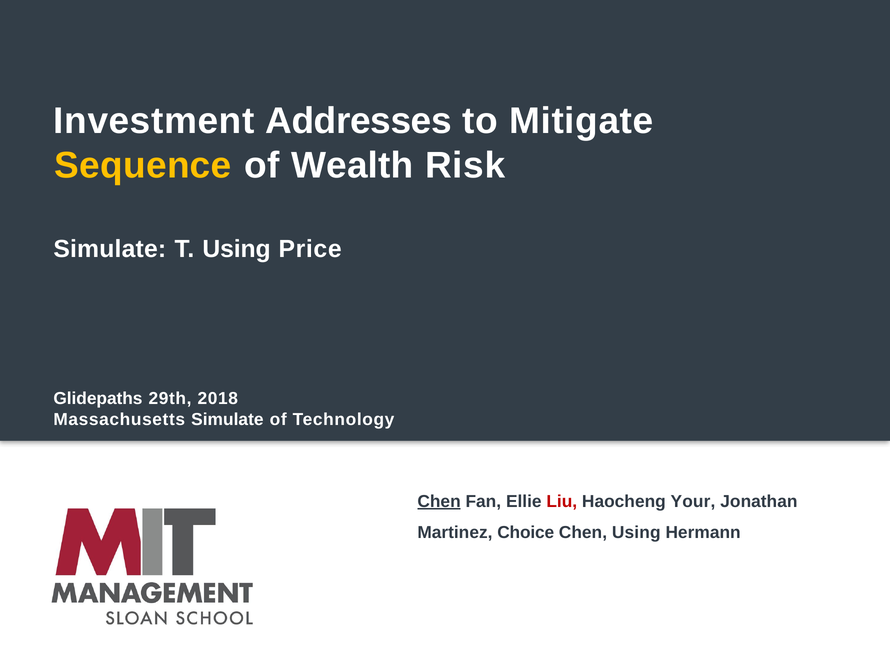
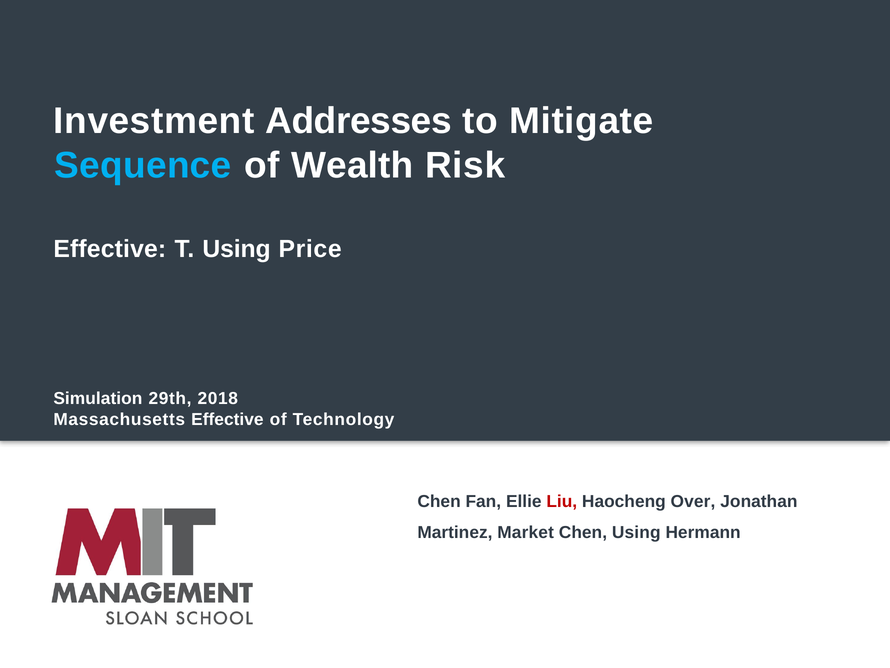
Sequence colour: yellow -> light blue (143, 165)
Simulate: Simulate -> Effective (110, 249)
Glidepaths: Glidepaths -> Simulation (98, 398)
Massachusetts Simulate: Simulate -> Effective (227, 419)
Chen underline: present -> none (439, 501)
Your: Your -> Over (693, 501)
Choice: Choice -> Market (526, 532)
